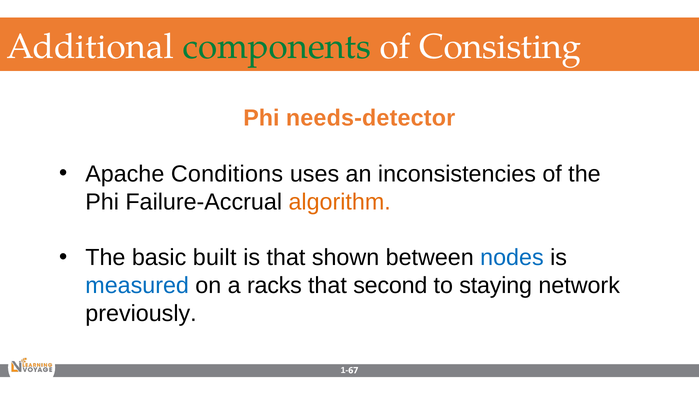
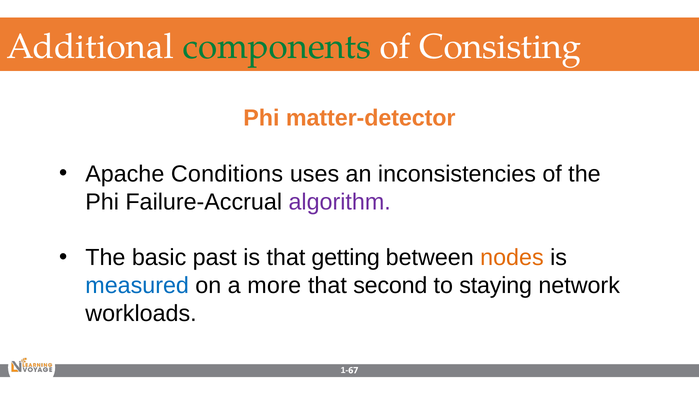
needs-detector: needs-detector -> matter-detector (371, 118)
algorithm colour: orange -> purple (340, 202)
built: built -> past (215, 258)
shown: shown -> getting (346, 258)
nodes colour: blue -> orange (512, 258)
racks: racks -> more (274, 286)
previously: previously -> workloads (141, 314)
